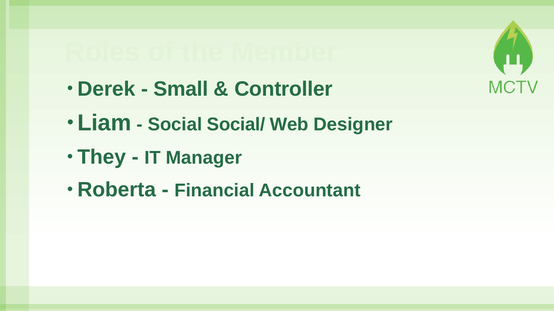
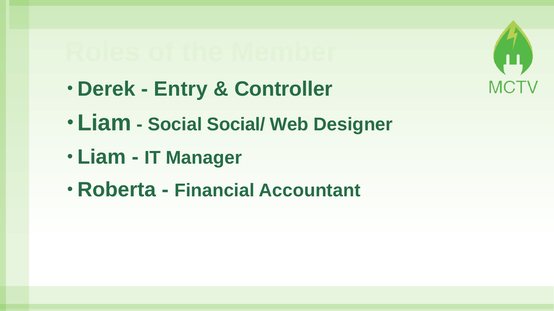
Small: Small -> Entry (181, 89)
They: They -> Liam (102, 157)
